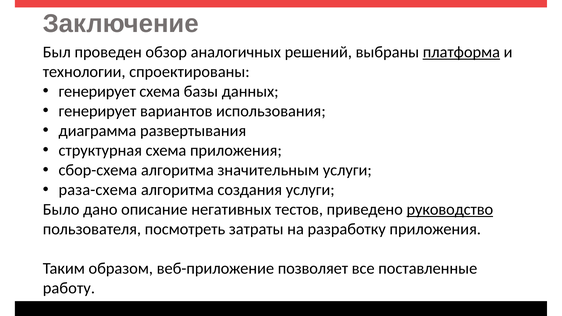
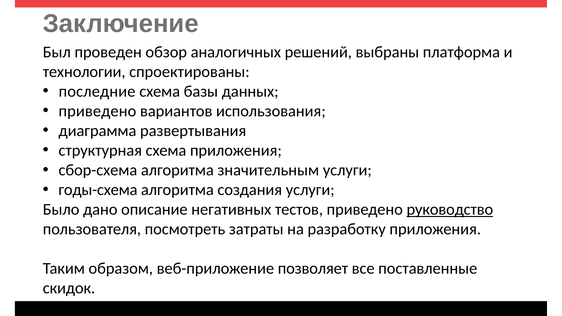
платформа underline: present -> none (461, 52)
генерирует: генерирует -> последние (97, 92)
генерирует: генерирует -> приведено (97, 111)
раза-схема: раза-схема -> годы-схема (98, 190)
работу: работу -> скидок (69, 288)
